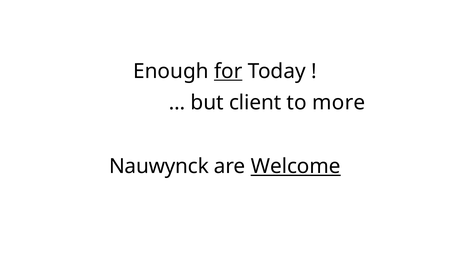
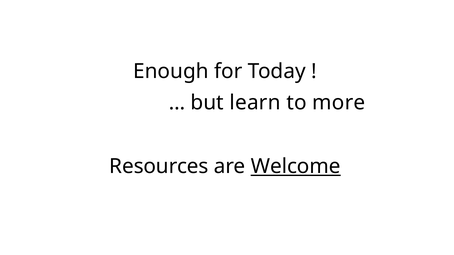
for underline: present -> none (228, 71)
client: client -> learn (255, 103)
Nauwynck: Nauwynck -> Resources (159, 167)
